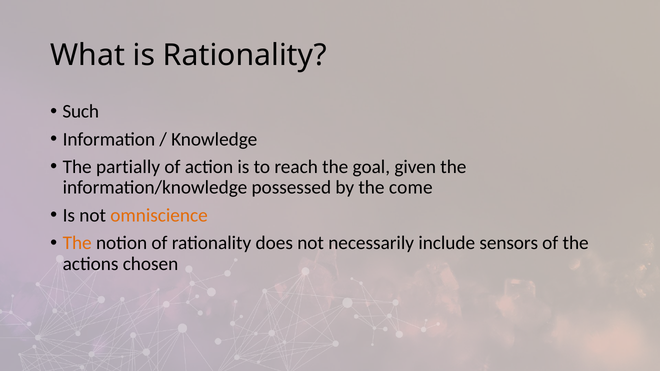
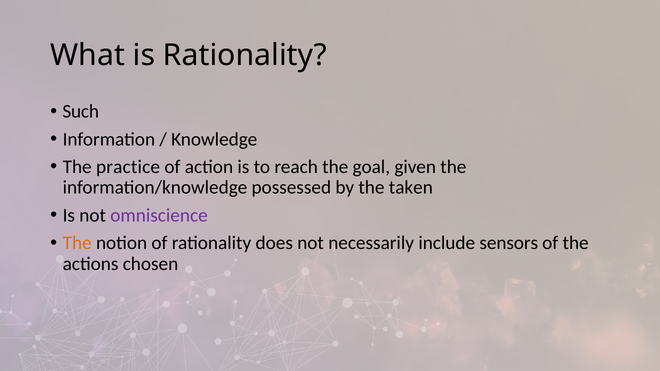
partially: partially -> practice (128, 167)
come: come -> taken (411, 188)
omniscience colour: orange -> purple (159, 215)
